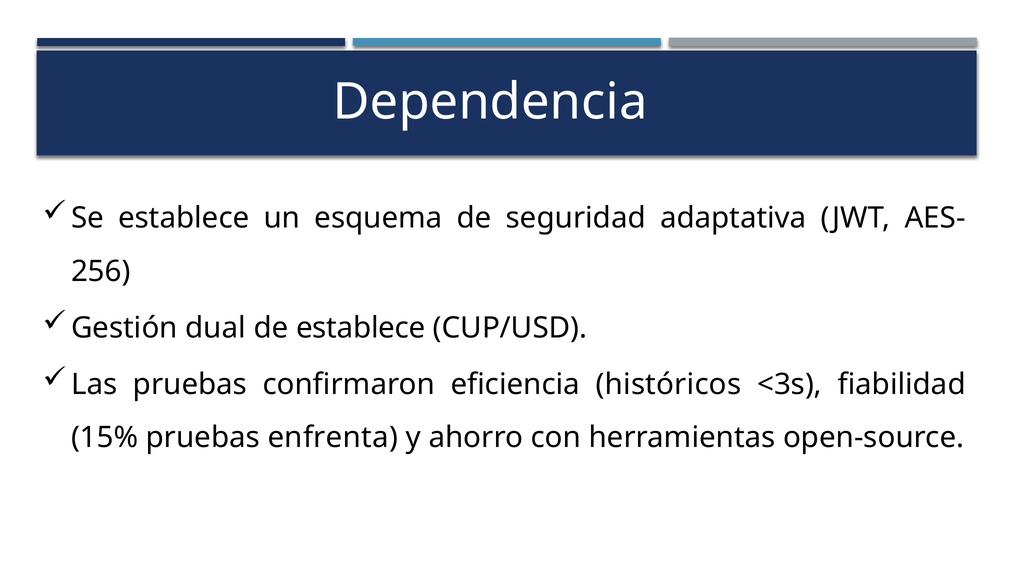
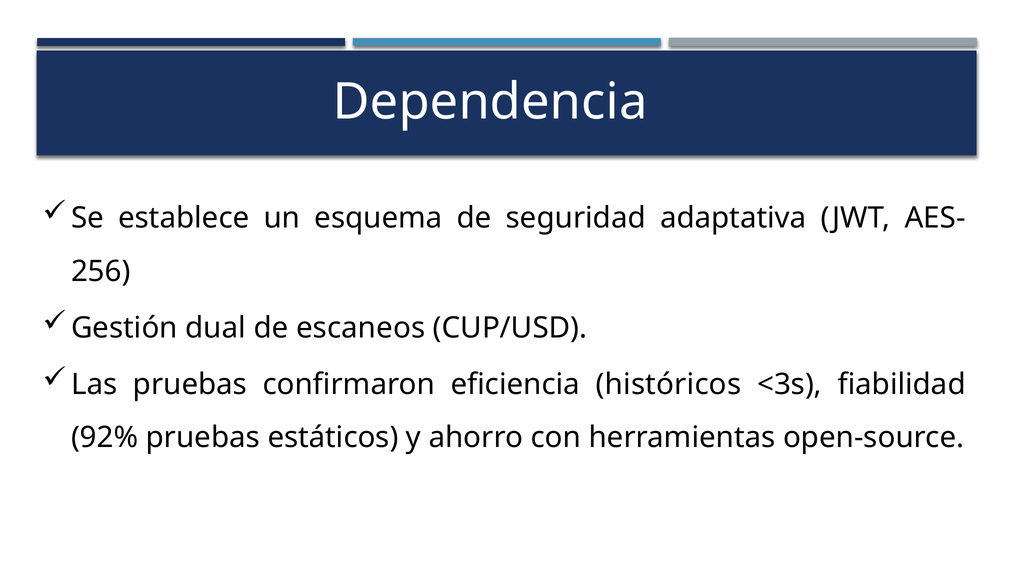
de establece: establece -> escaneos (361, 327)
15%: 15% -> 92% (105, 437)
enfrenta: enfrenta -> estáticos (333, 437)
